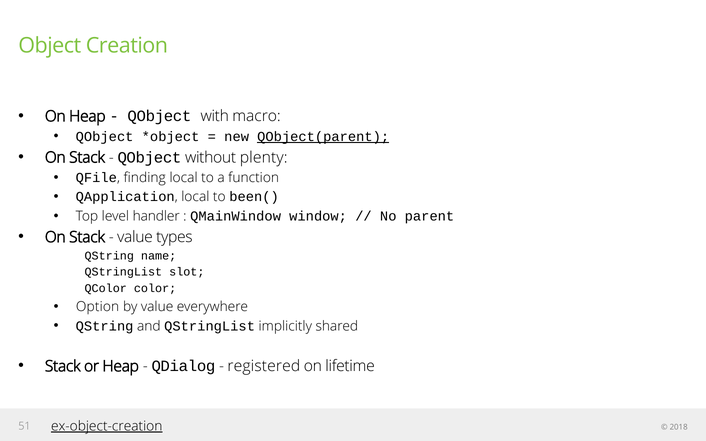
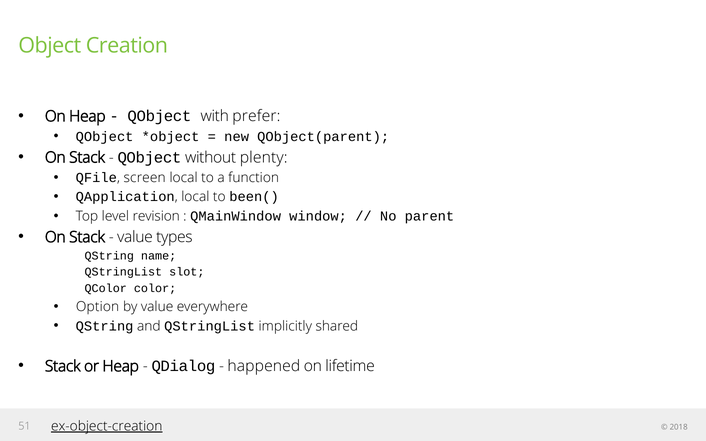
macro: macro -> prefer (256, 116)
QObject(parent underline: present -> none (323, 137)
finding: finding -> screen (145, 178)
handler: handler -> revision (156, 216)
registered: registered -> happened (264, 366)
